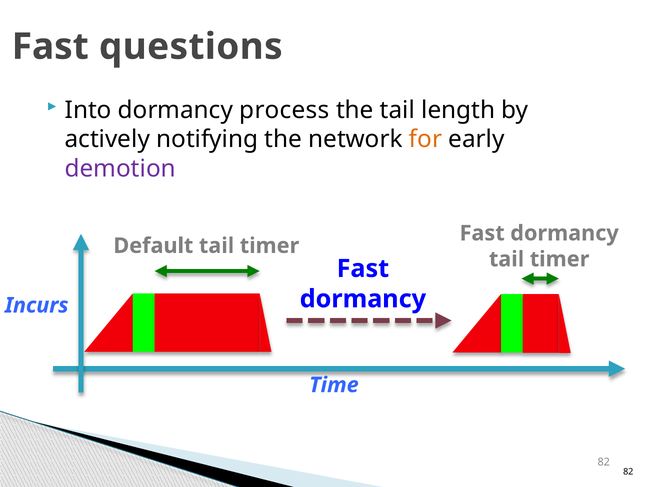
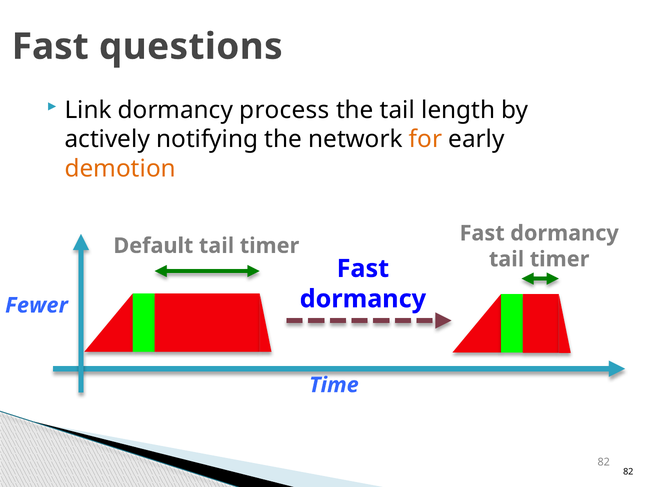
Into: Into -> Link (88, 110)
demotion colour: purple -> orange (120, 168)
Incurs: Incurs -> Fewer (36, 305)
